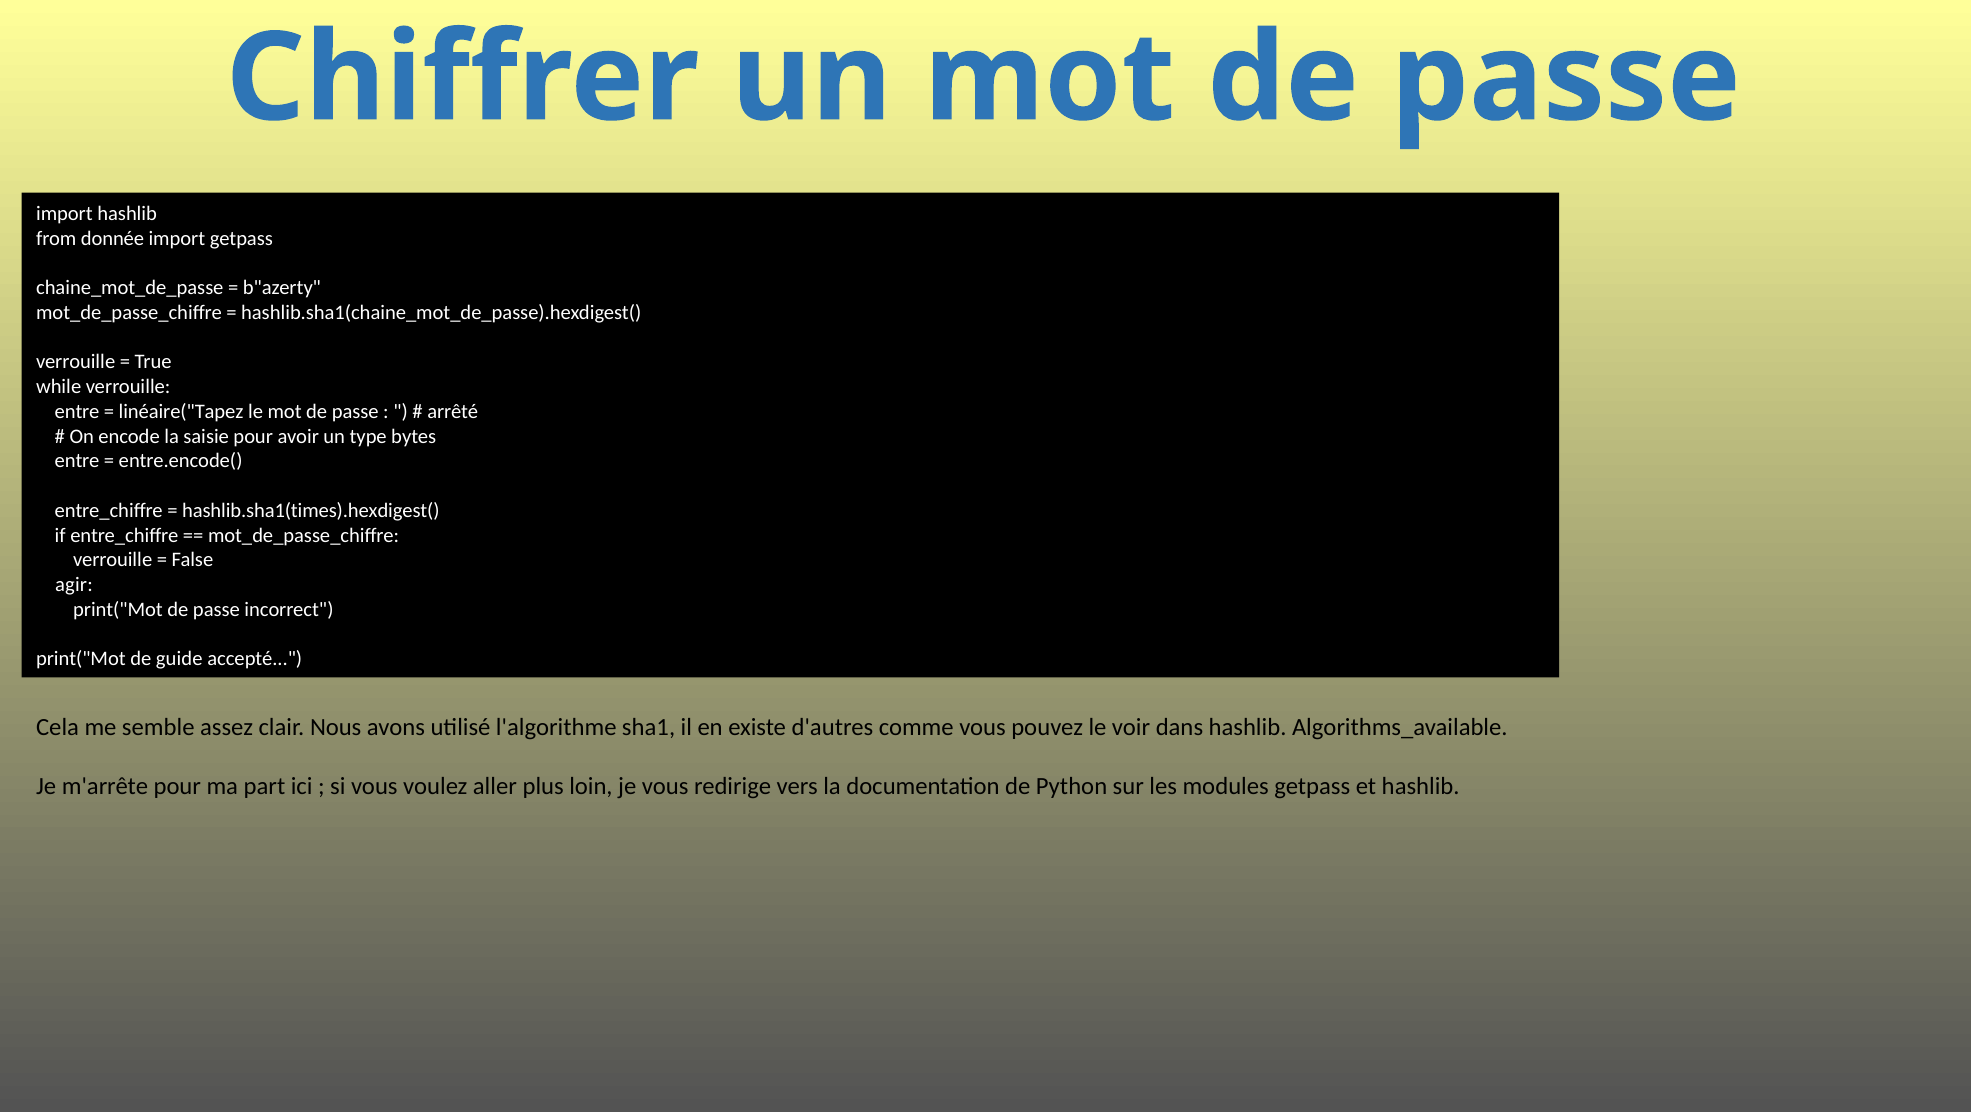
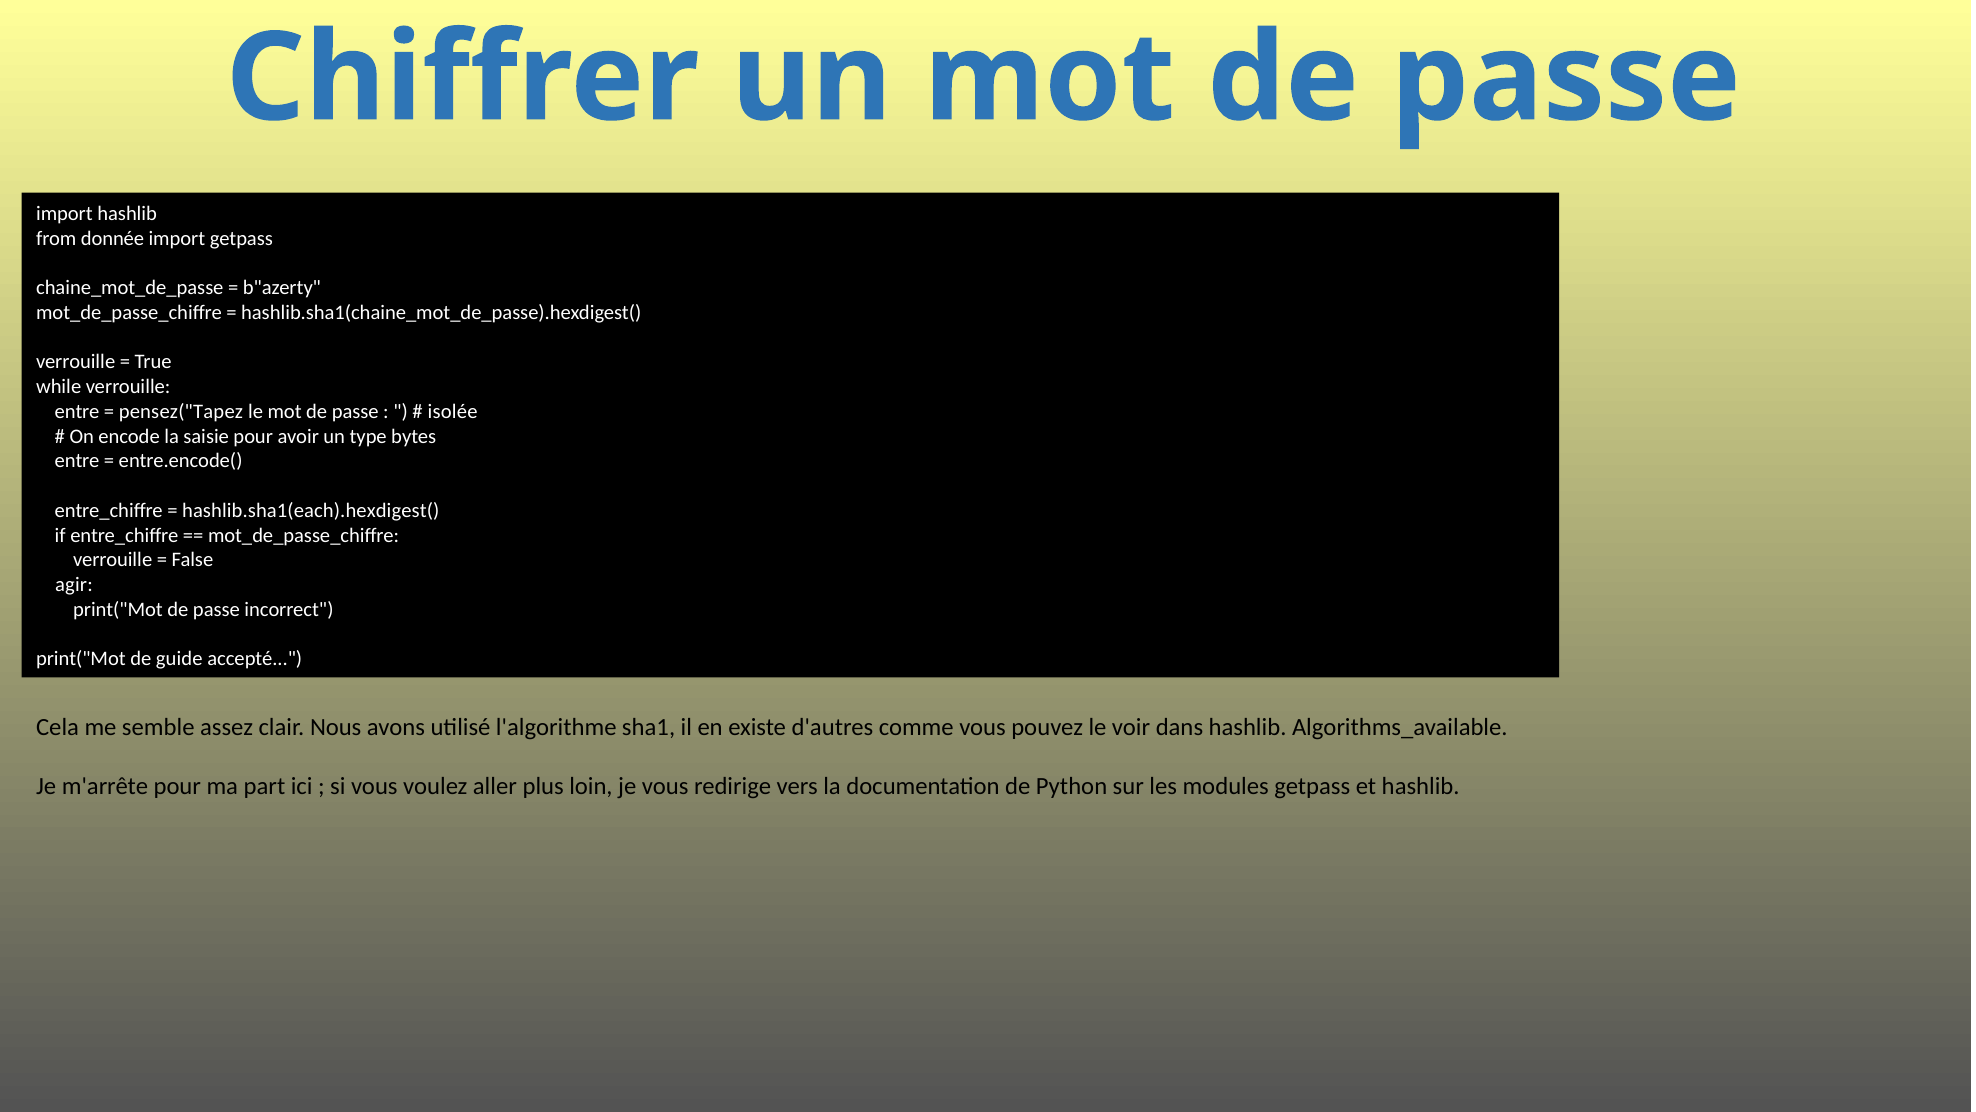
linéaire("Tapez: linéaire("Tapez -> pensez("Tapez (181, 411)
arrêté: arrêté -> isolée (453, 411)
hashlib.sha1(times).hexdigest(: hashlib.sha1(times).hexdigest( -> hashlib.sha1(each).hexdigest( (311, 510)
